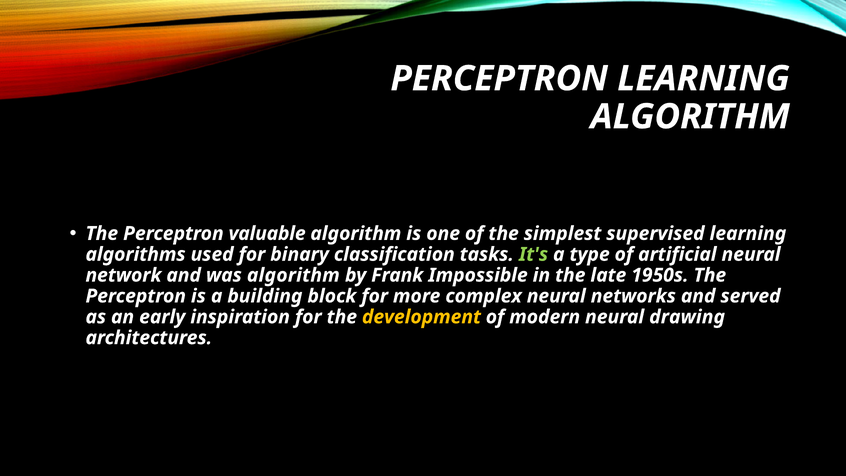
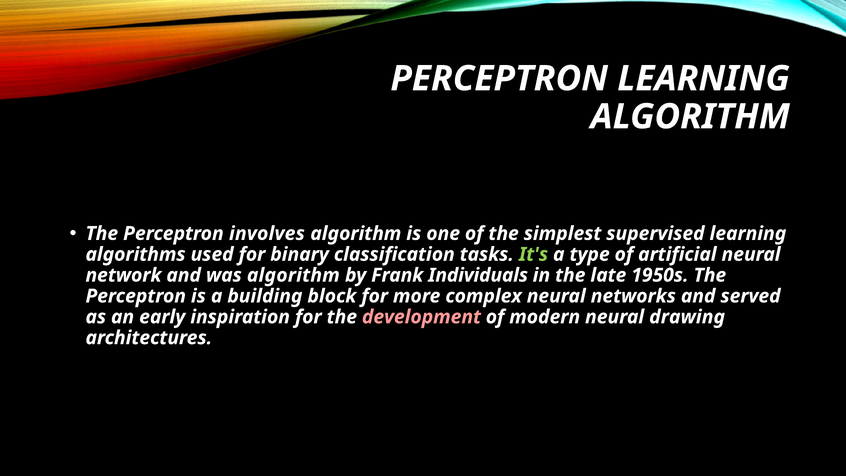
valuable: valuable -> involves (267, 233)
Impossible: Impossible -> Individuals (478, 275)
development colour: yellow -> pink (421, 317)
